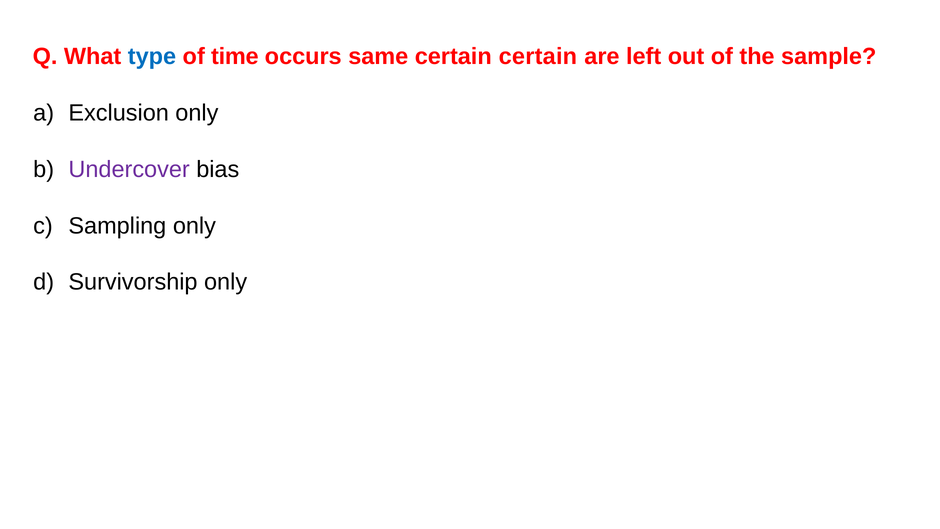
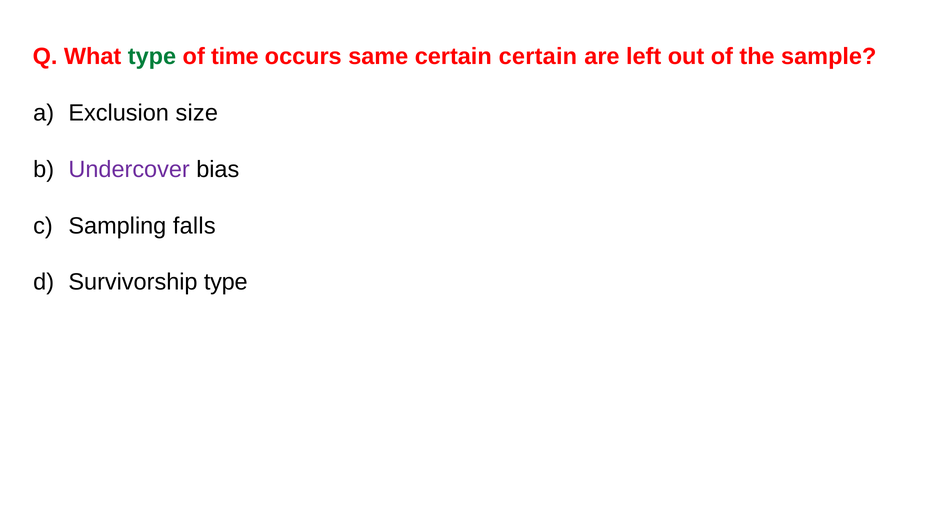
type colour: blue -> green (152, 56)
Exclusion only: only -> size (197, 113)
Sampling only: only -> falls (194, 226)
Survivorship only: only -> type (226, 282)
